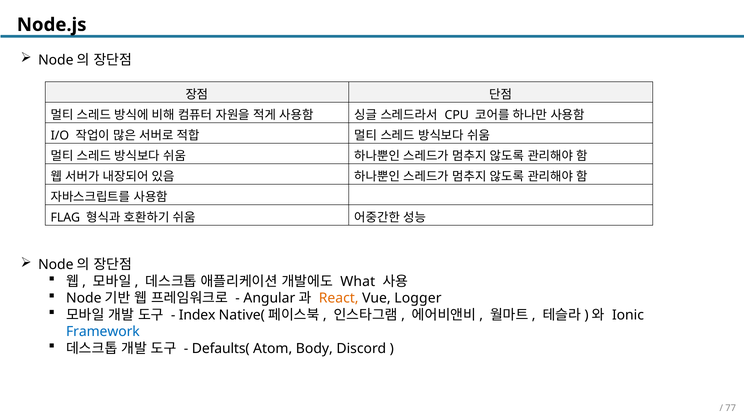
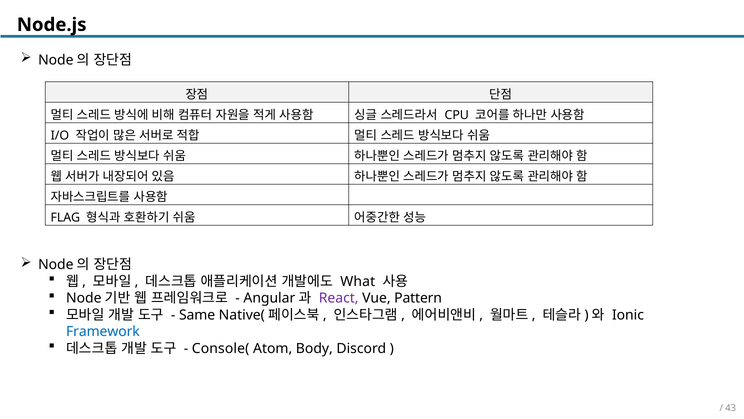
React colour: orange -> purple (339, 298)
Logger: Logger -> Pattern (418, 298)
Index: Index -> Same (197, 315)
Defaults(: Defaults( -> Console( (221, 348)
77: 77 -> 43 (731, 408)
